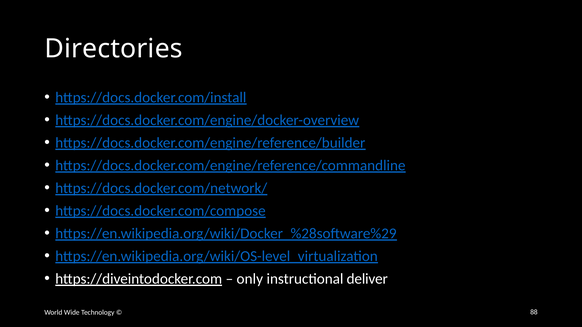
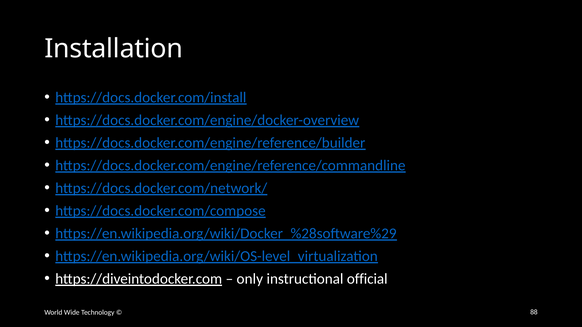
Directories: Directories -> Installation (114, 49)
deliver: deliver -> official (367, 279)
